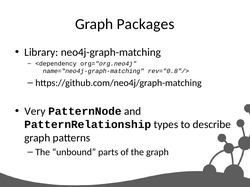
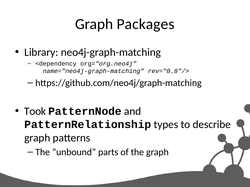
Very: Very -> Took (35, 111)
